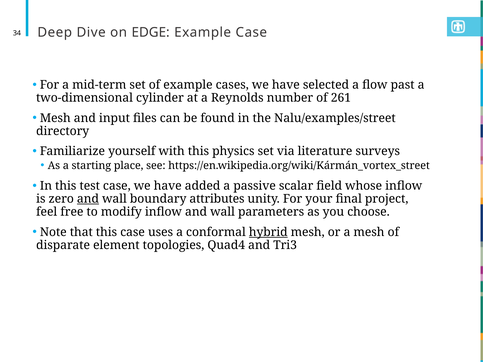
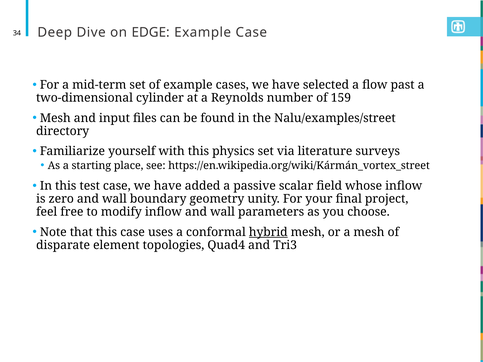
261: 261 -> 159 (341, 98)
and underline: present -> none (88, 199)
attributes: attributes -> geometry (217, 199)
